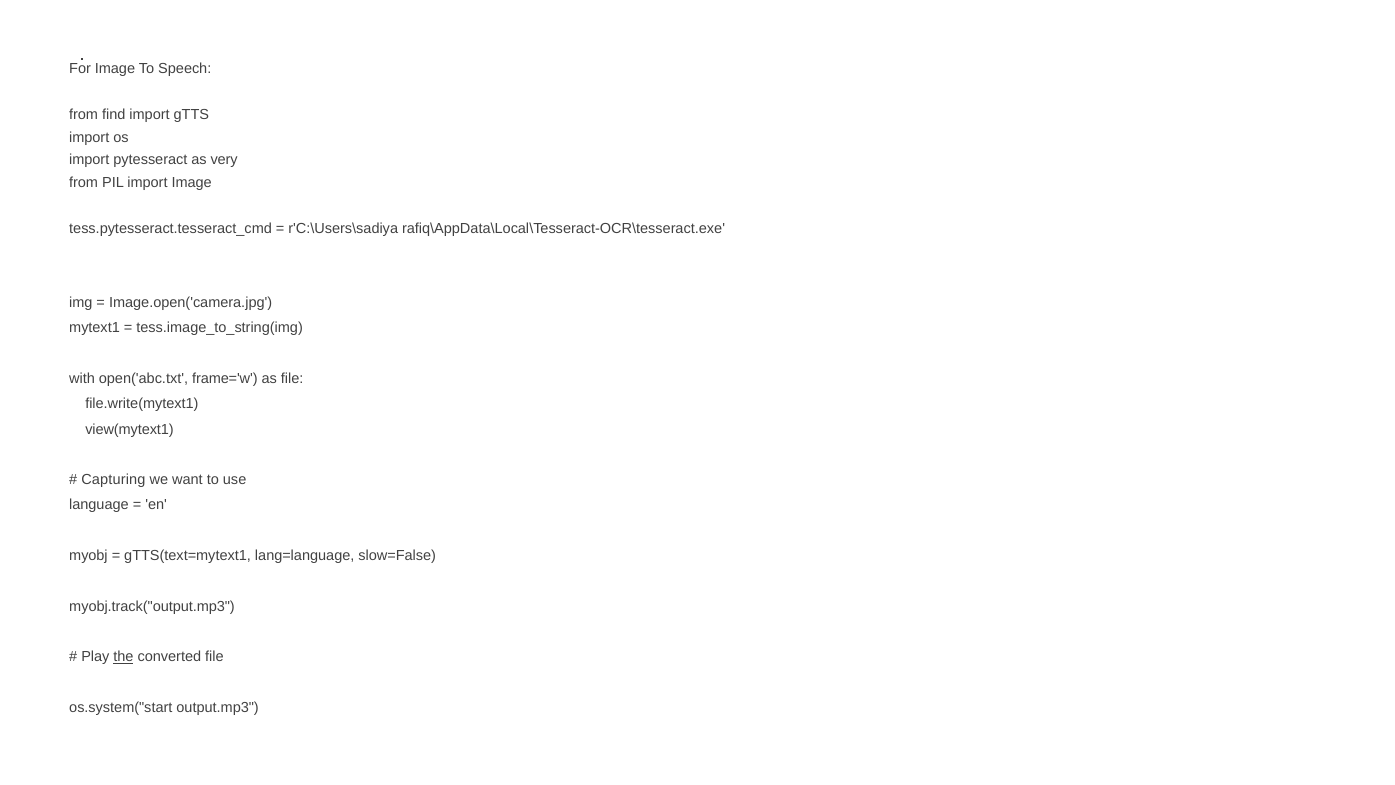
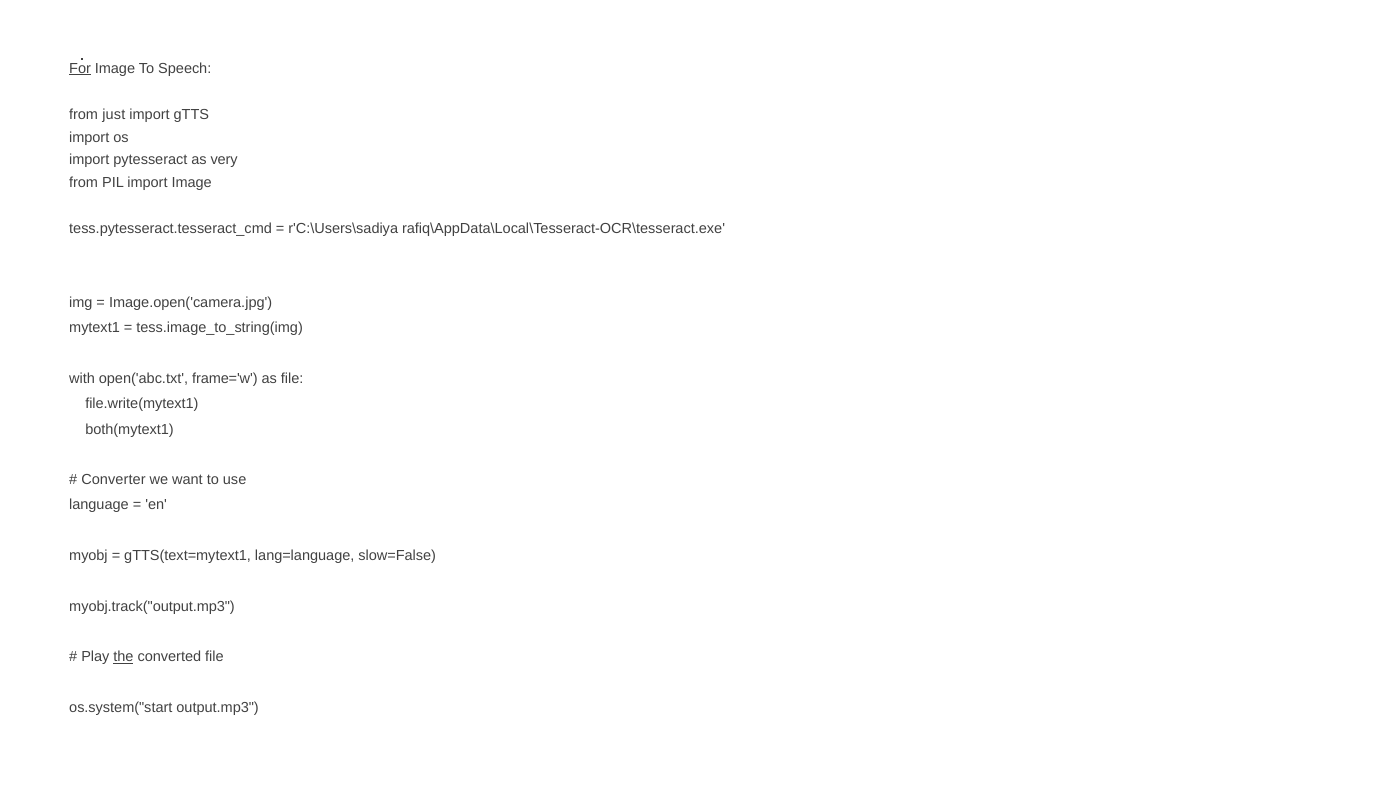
For underline: none -> present (80, 68)
find: find -> just (114, 114)
view(mytext1: view(mytext1 -> both(mytext1 (129, 429)
Capturing: Capturing -> Converter (113, 480)
